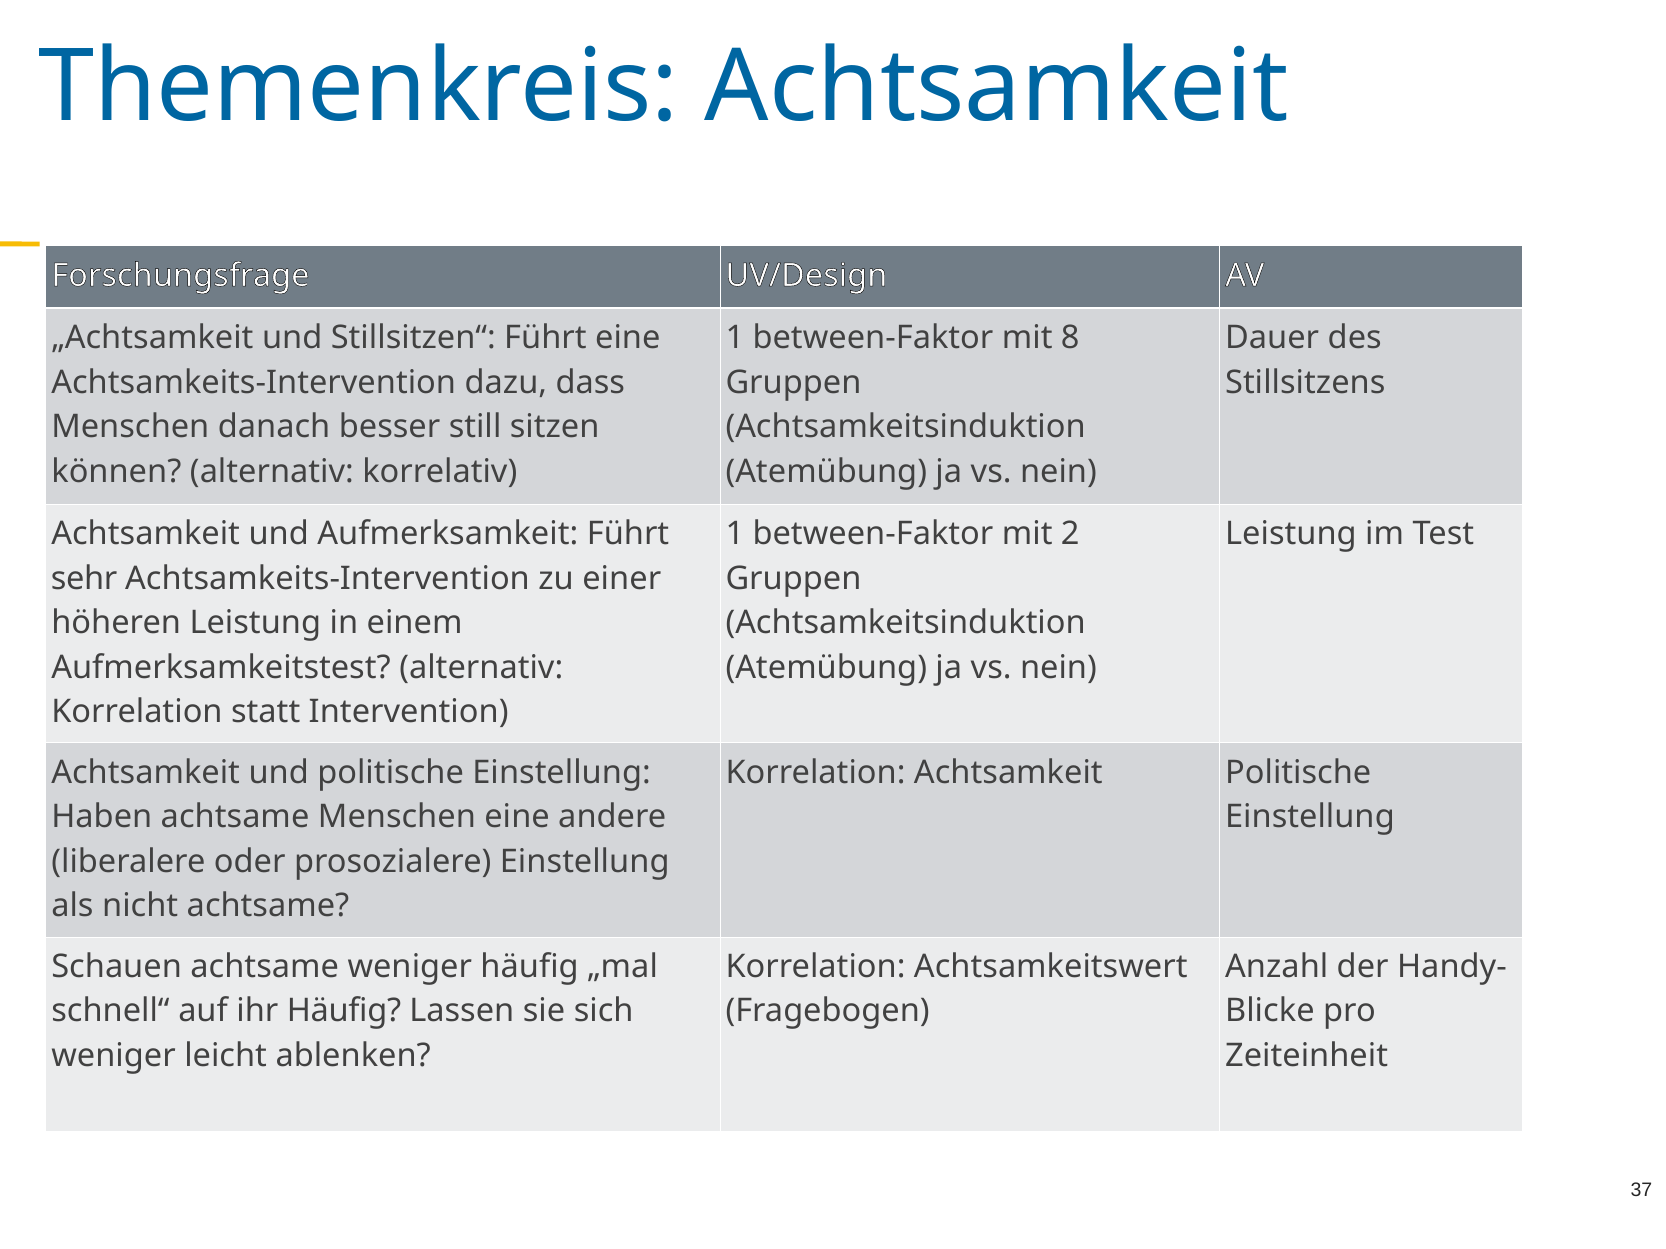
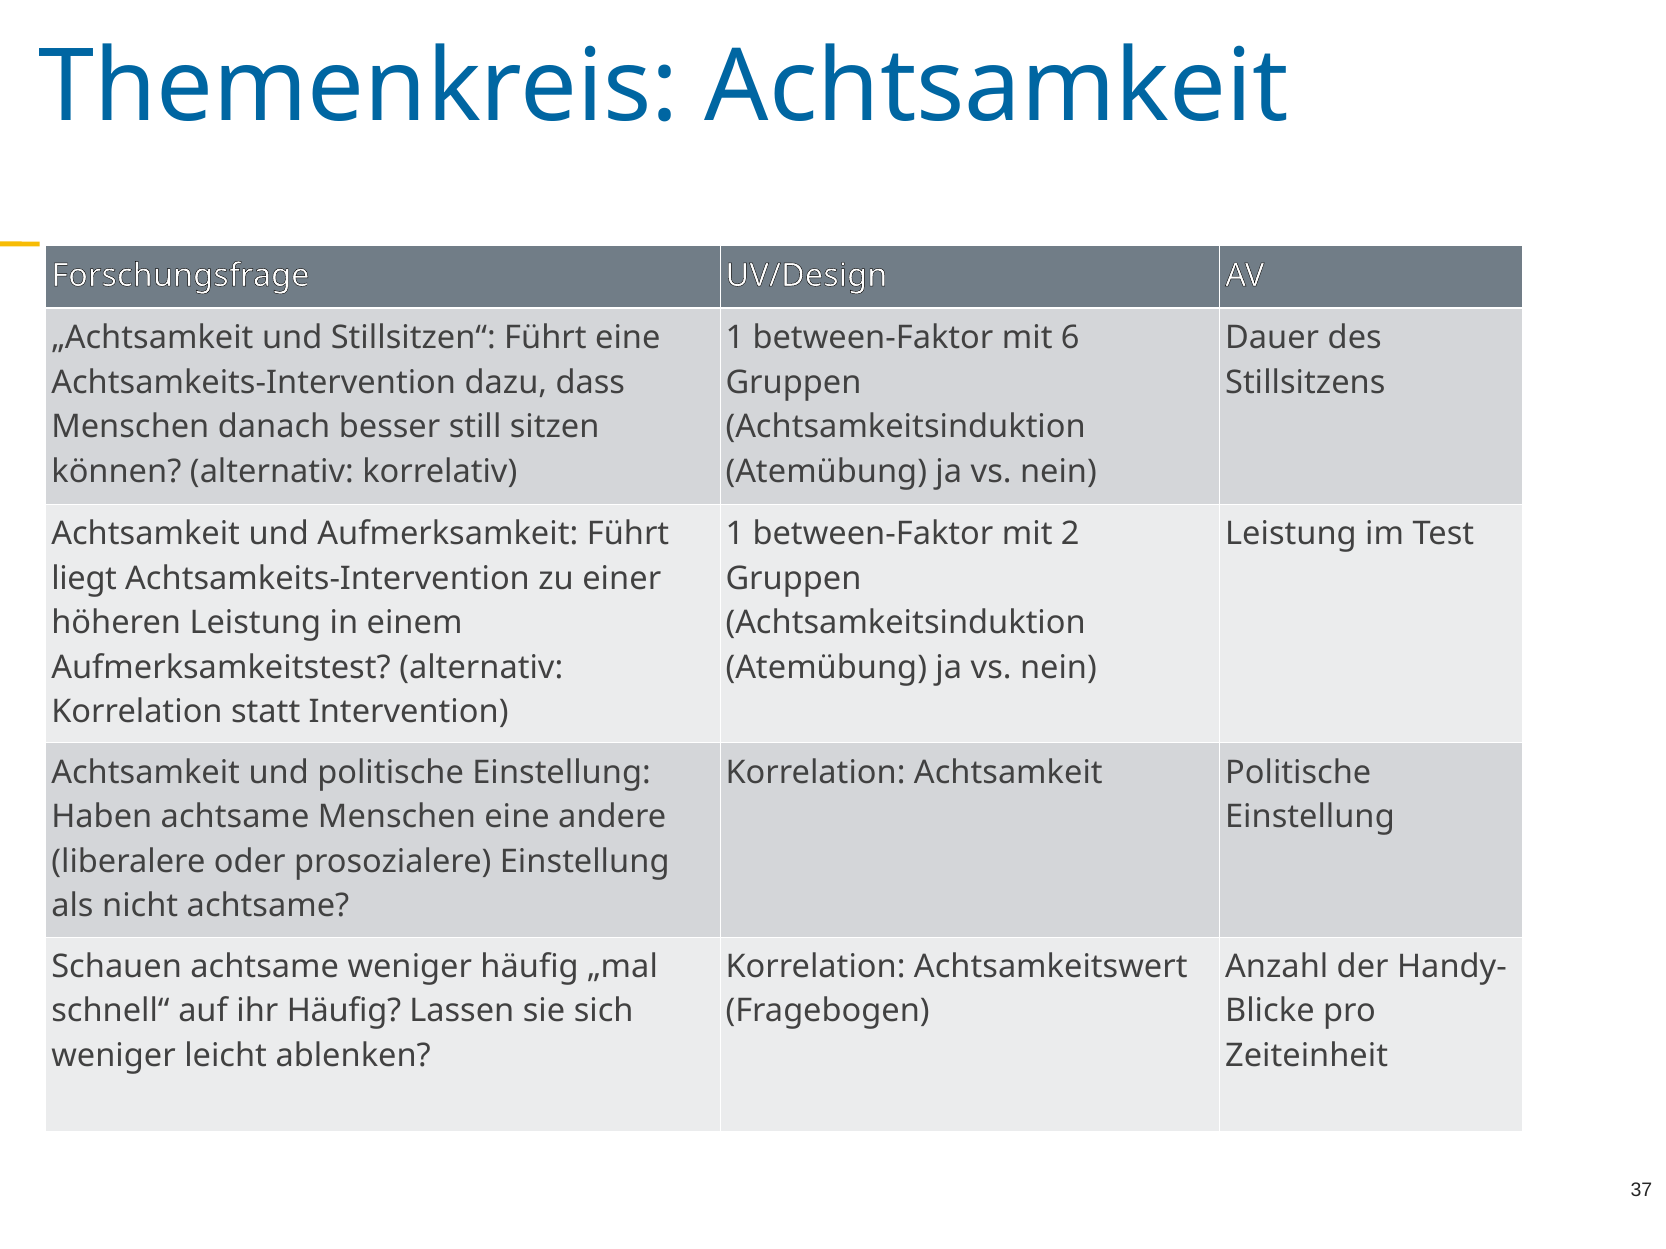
8: 8 -> 6 (1070, 338)
sehr: sehr -> liegt (84, 579)
